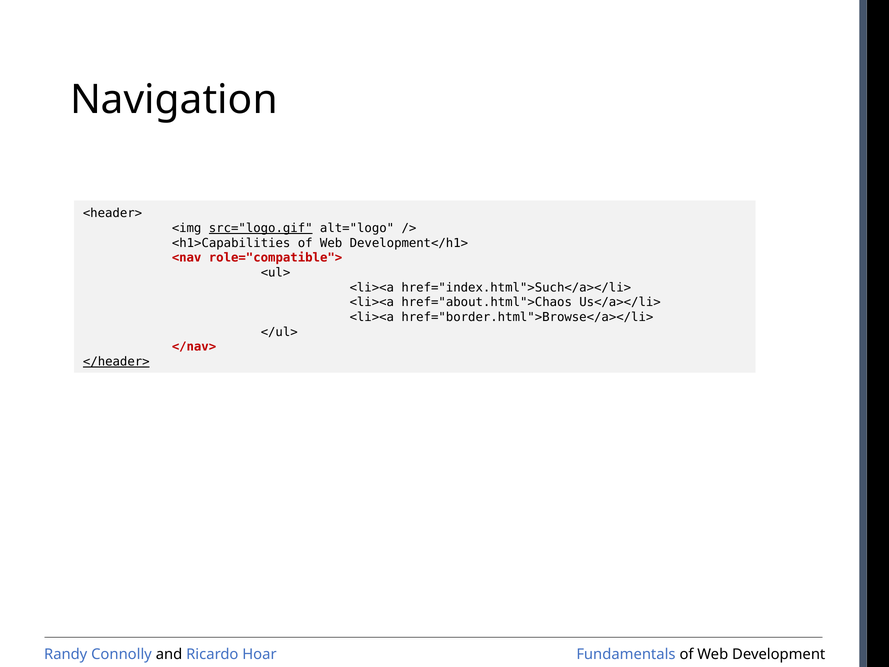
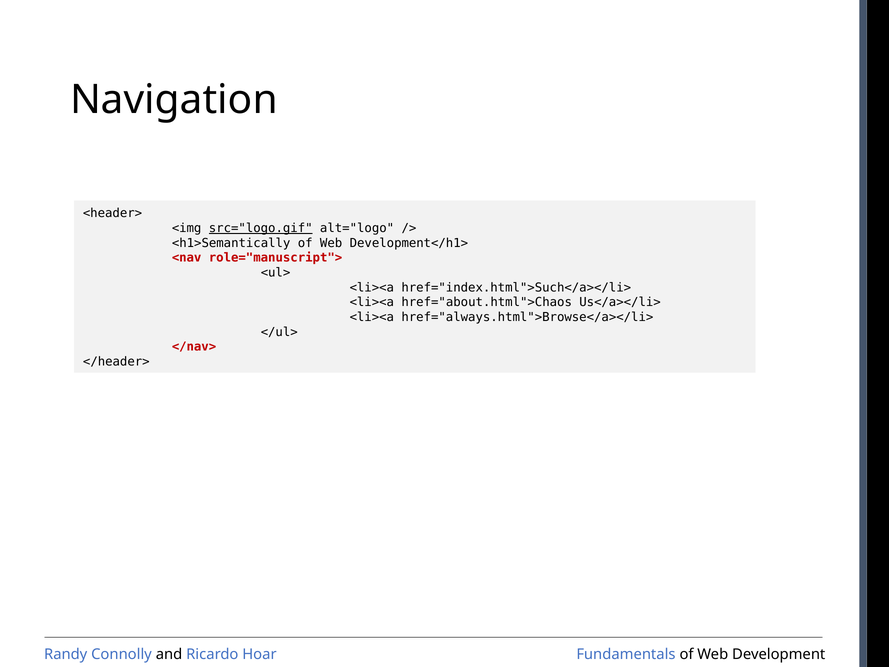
<h1>Capabilities: <h1>Capabilities -> <h1>Semantically (231, 243)
role="compatible">: role="compatible"> -> role="manuscript"> (276, 258)
href="border.html">Browse</a></li>: href="border.html">Browse</a></li> -> href="always.html">Browse</a></li> (527, 317)
</header> underline: present -> none (116, 362)
